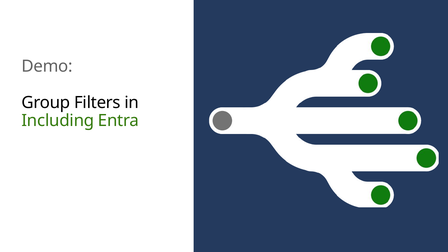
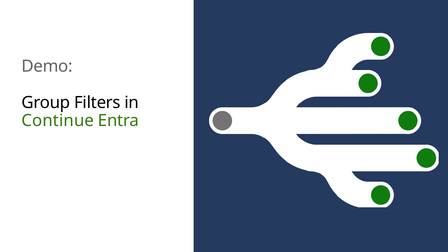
Including: Including -> Continue (58, 121)
